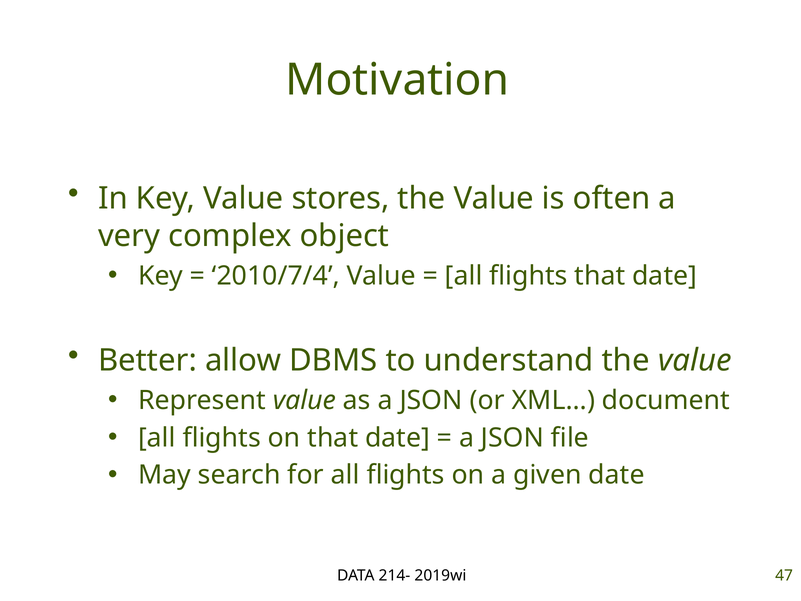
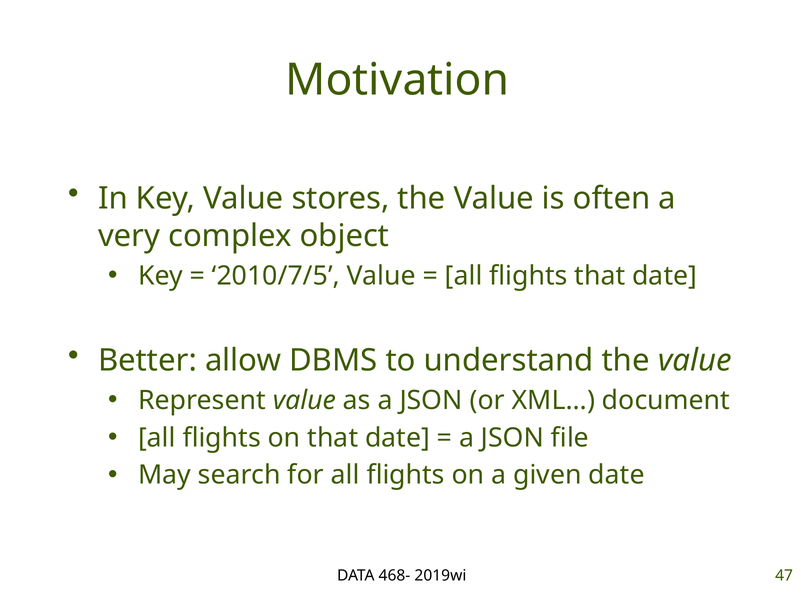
2010/7/4: 2010/7/4 -> 2010/7/5 (276, 276)
214-: 214- -> 468- (394, 575)
